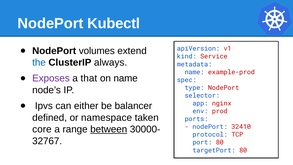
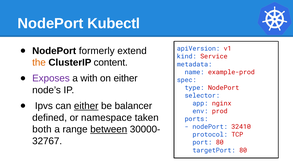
volumes: volumes -> formerly (97, 51)
the colour: blue -> orange (39, 62)
always: always -> content (111, 62)
that: that -> with (89, 78)
on name: name -> either (126, 78)
either underline: none -> present (86, 106)
core: core -> both (42, 129)
